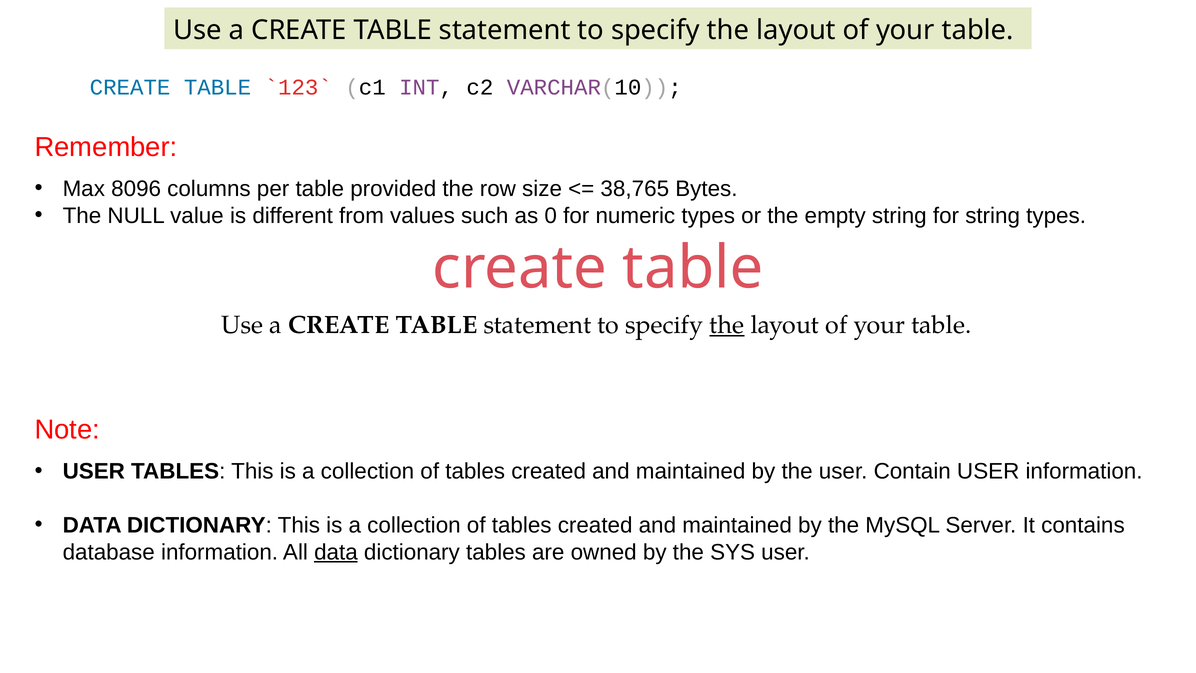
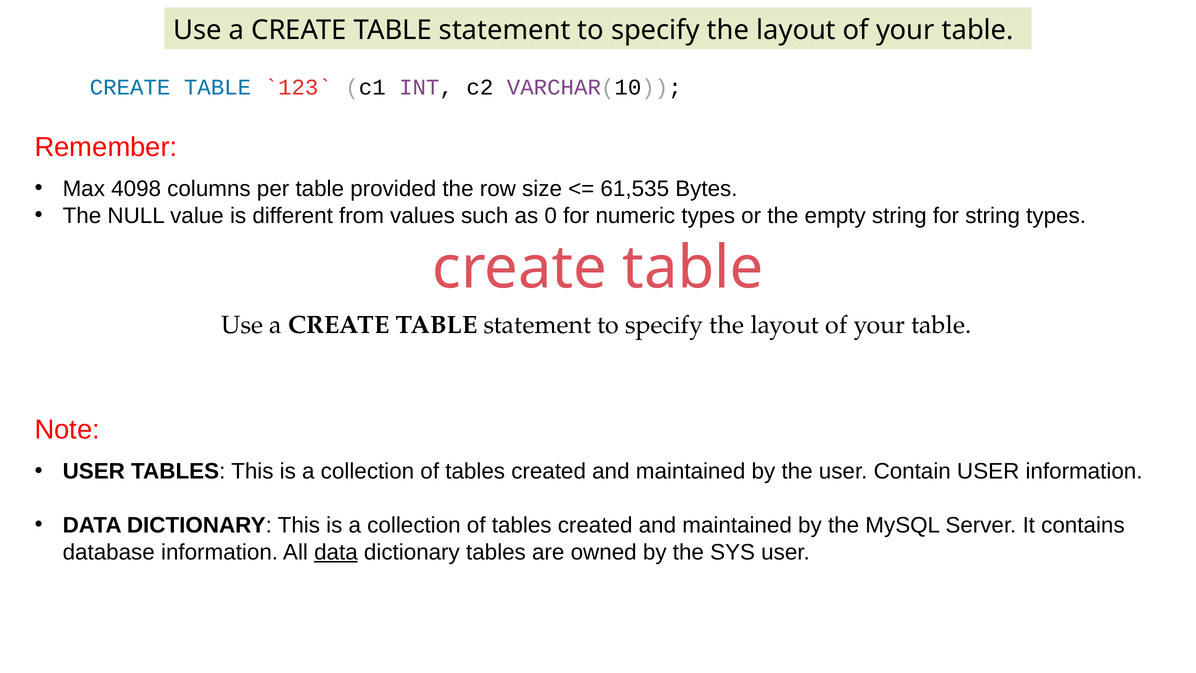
8096: 8096 -> 4098 (136, 189)
38,765: 38,765 -> 61,535 (635, 189)
the underline: present -> none (727, 325)
